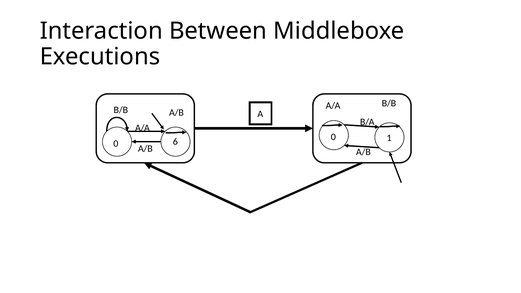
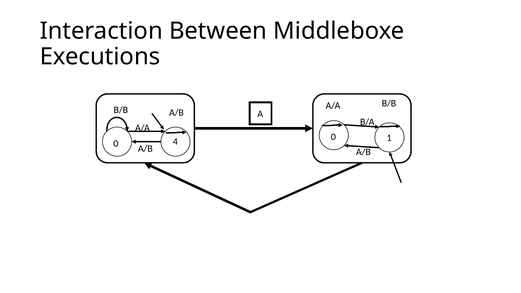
6: 6 -> 4 (175, 142)
